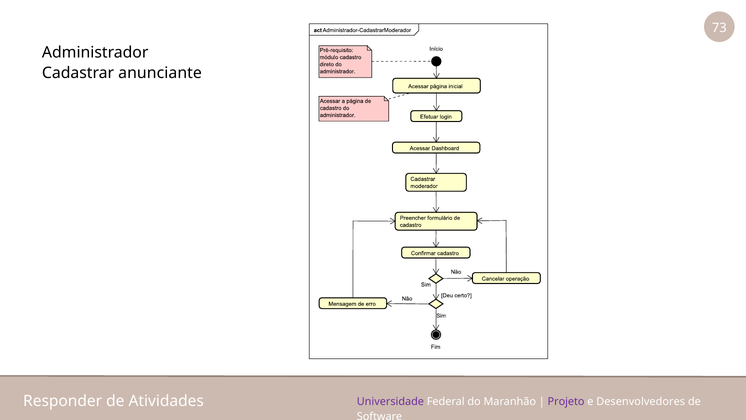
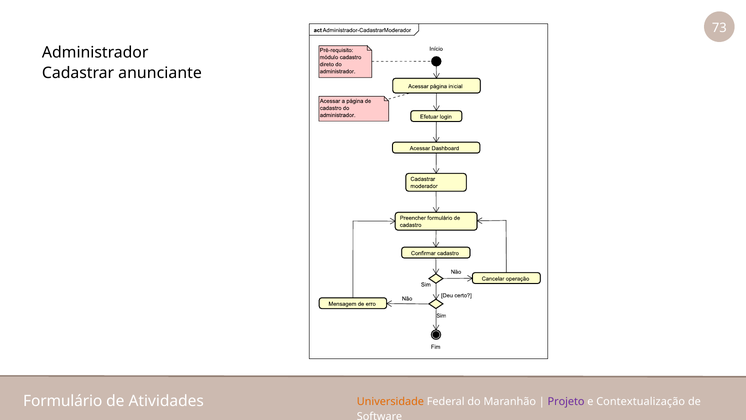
Responder: Responder -> Formulário (63, 401)
Universidade colour: purple -> orange (390, 401)
Desenvolvedores: Desenvolvedores -> Contextualização (641, 401)
